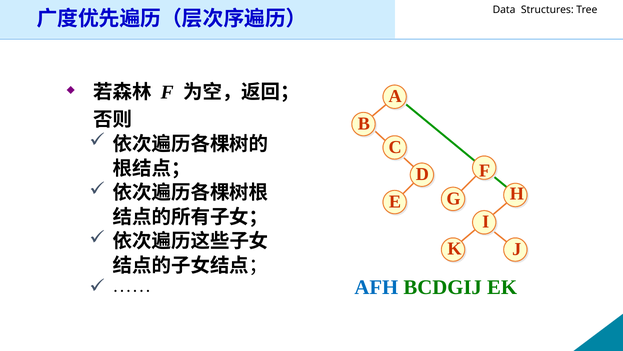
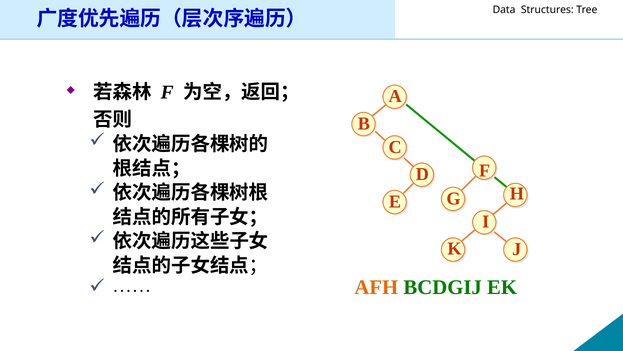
AFH colour: blue -> orange (376, 287)
